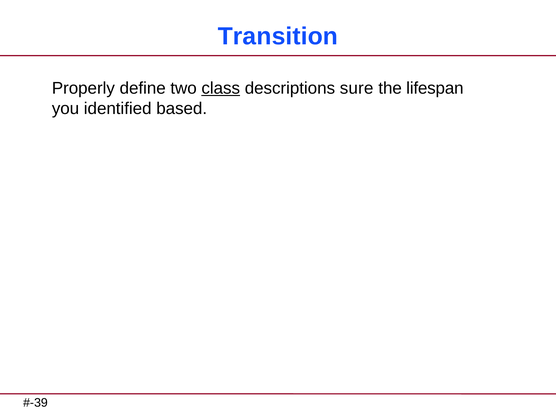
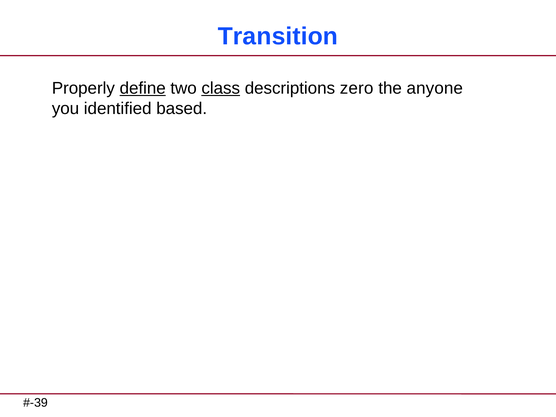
define underline: none -> present (143, 88)
sure: sure -> zero (357, 88)
lifespan: lifespan -> anyone (435, 88)
